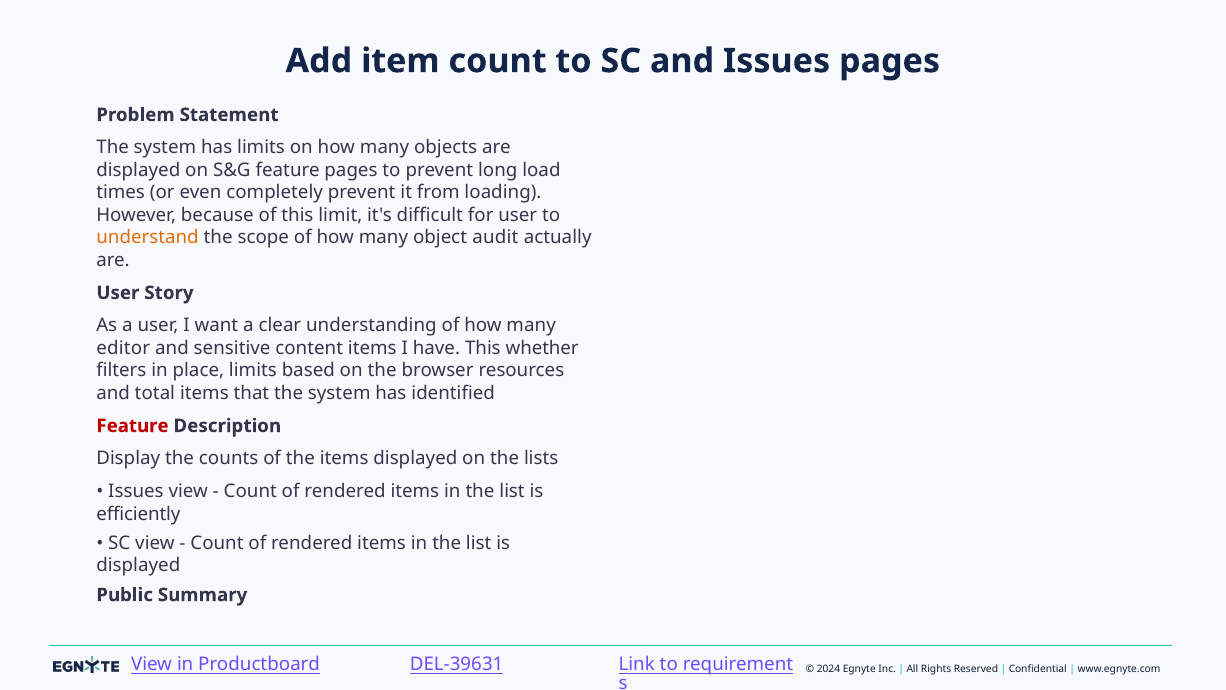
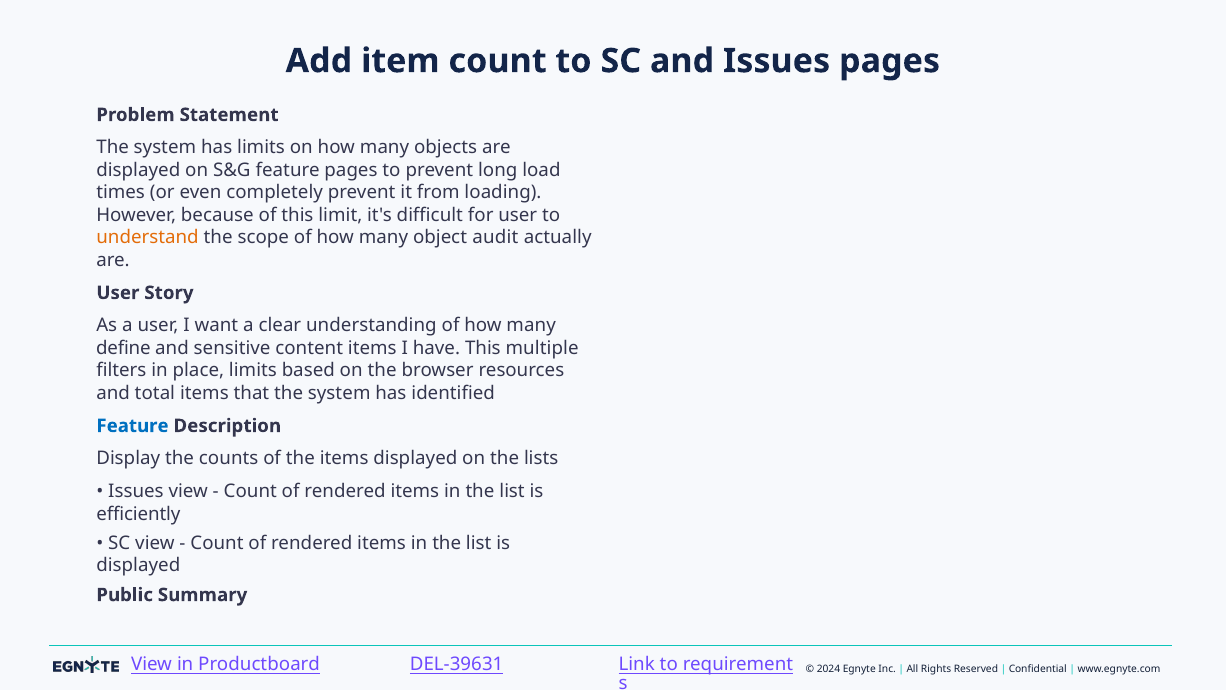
editor: editor -> define (123, 348)
whether: whether -> multiple (542, 348)
Feature colour: red -> blue (132, 426)
